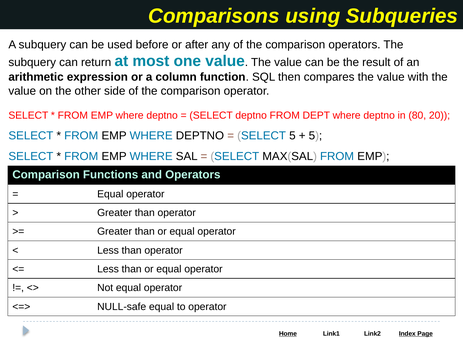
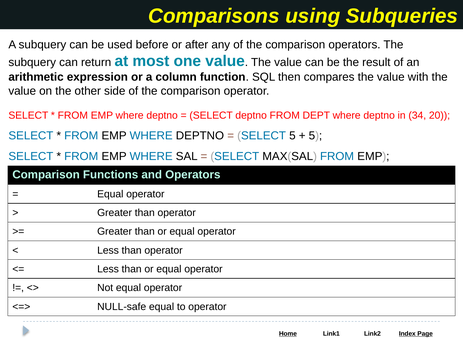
80: 80 -> 34 (417, 116)
